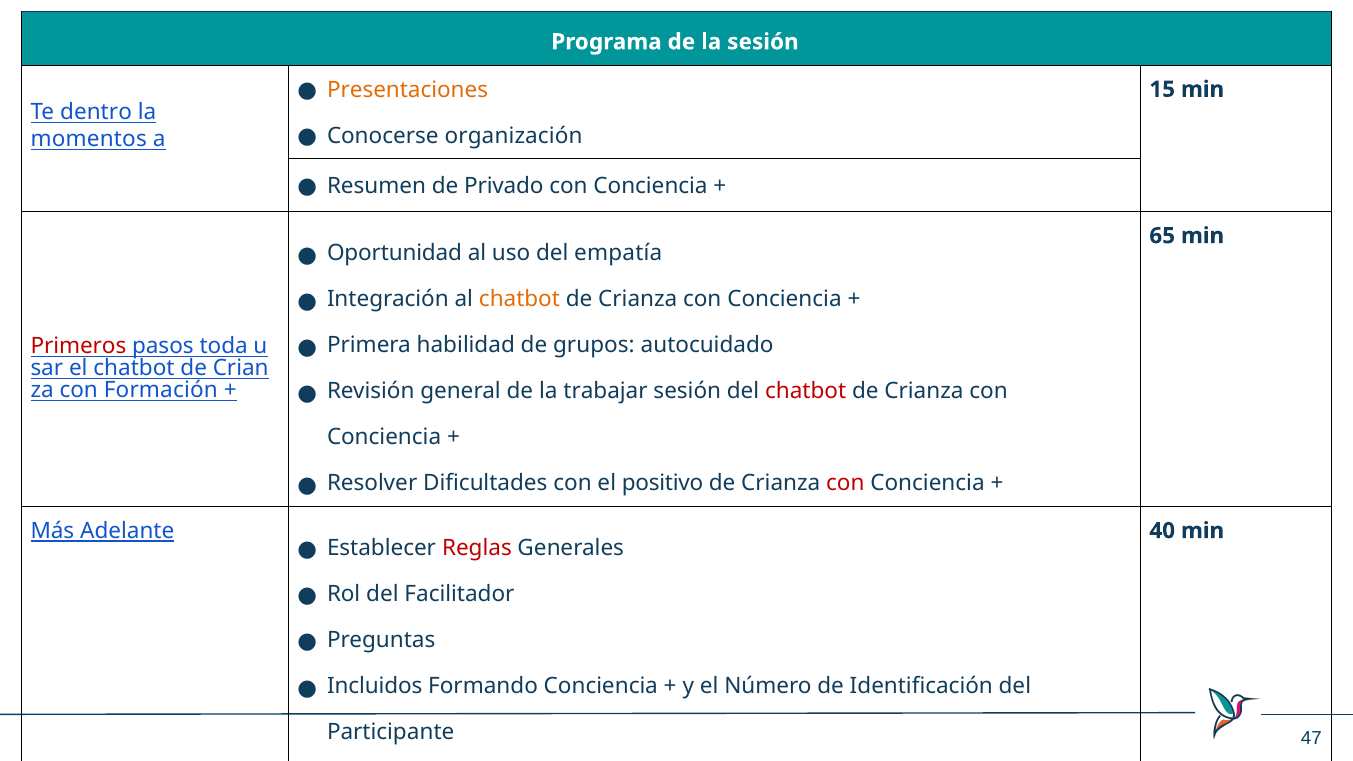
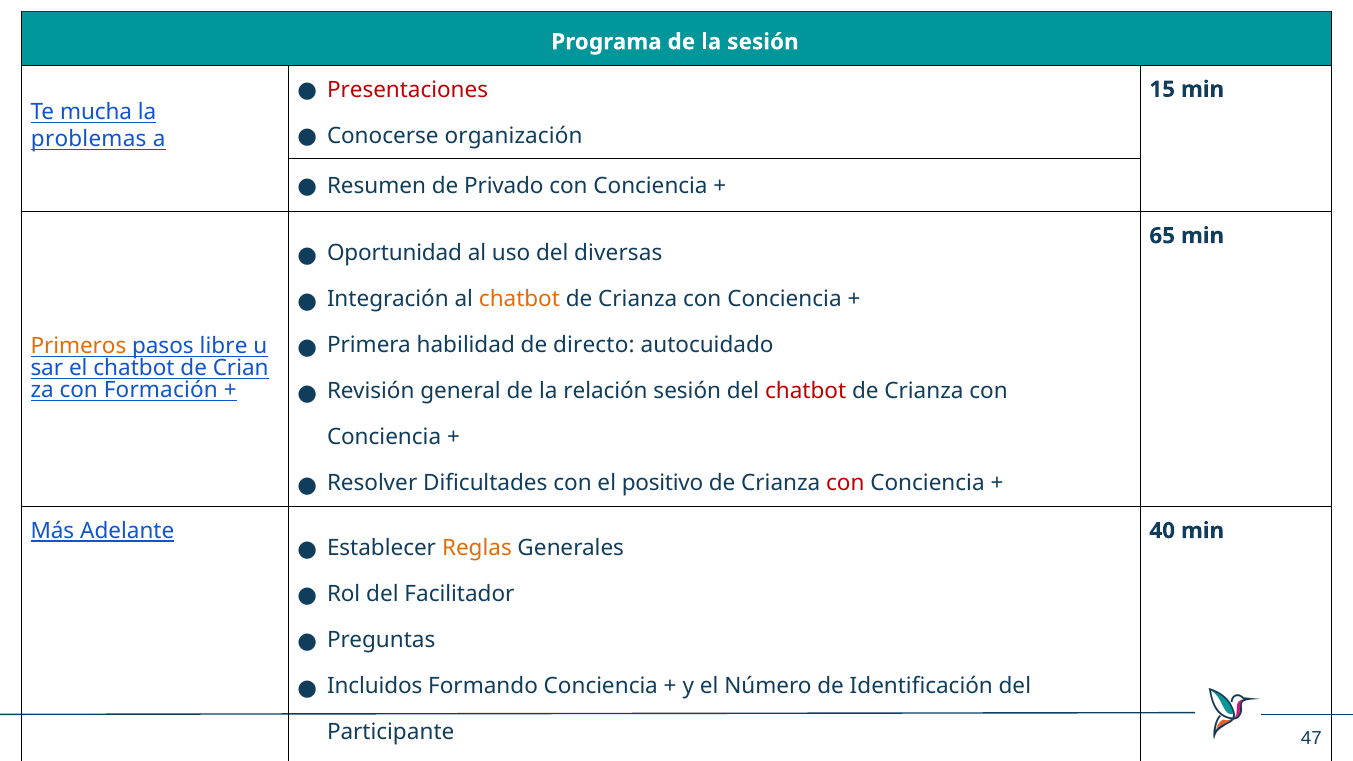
Presentaciones colour: orange -> red (408, 90)
dentro: dentro -> mucha (96, 112)
momentos: momentos -> problemas (89, 139)
empatía: empatía -> diversas (618, 253)
grupos: grupos -> directo (594, 345)
Primeros colour: red -> orange (78, 346)
toda: toda -> libre (224, 346)
trabajar: trabajar -> relación (606, 391)
Reglas colour: red -> orange (477, 548)
